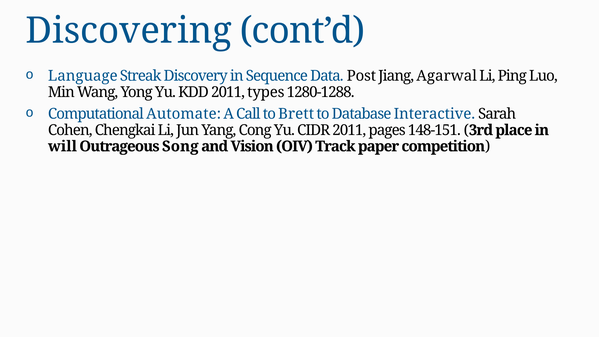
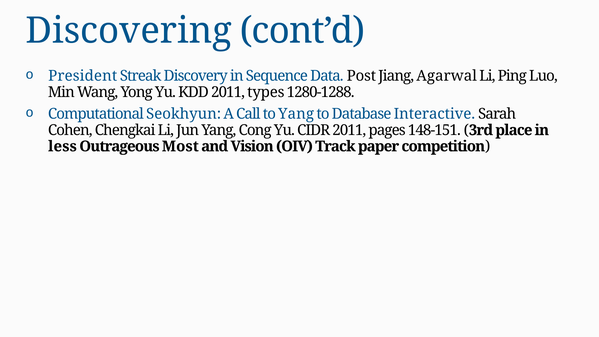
Language: Language -> President (83, 76)
Automate: Automate -> Seokhyun (184, 114)
to Brett: Brett -> Yang (296, 114)
will: will -> less (62, 146)
Song: Song -> Most (180, 146)
